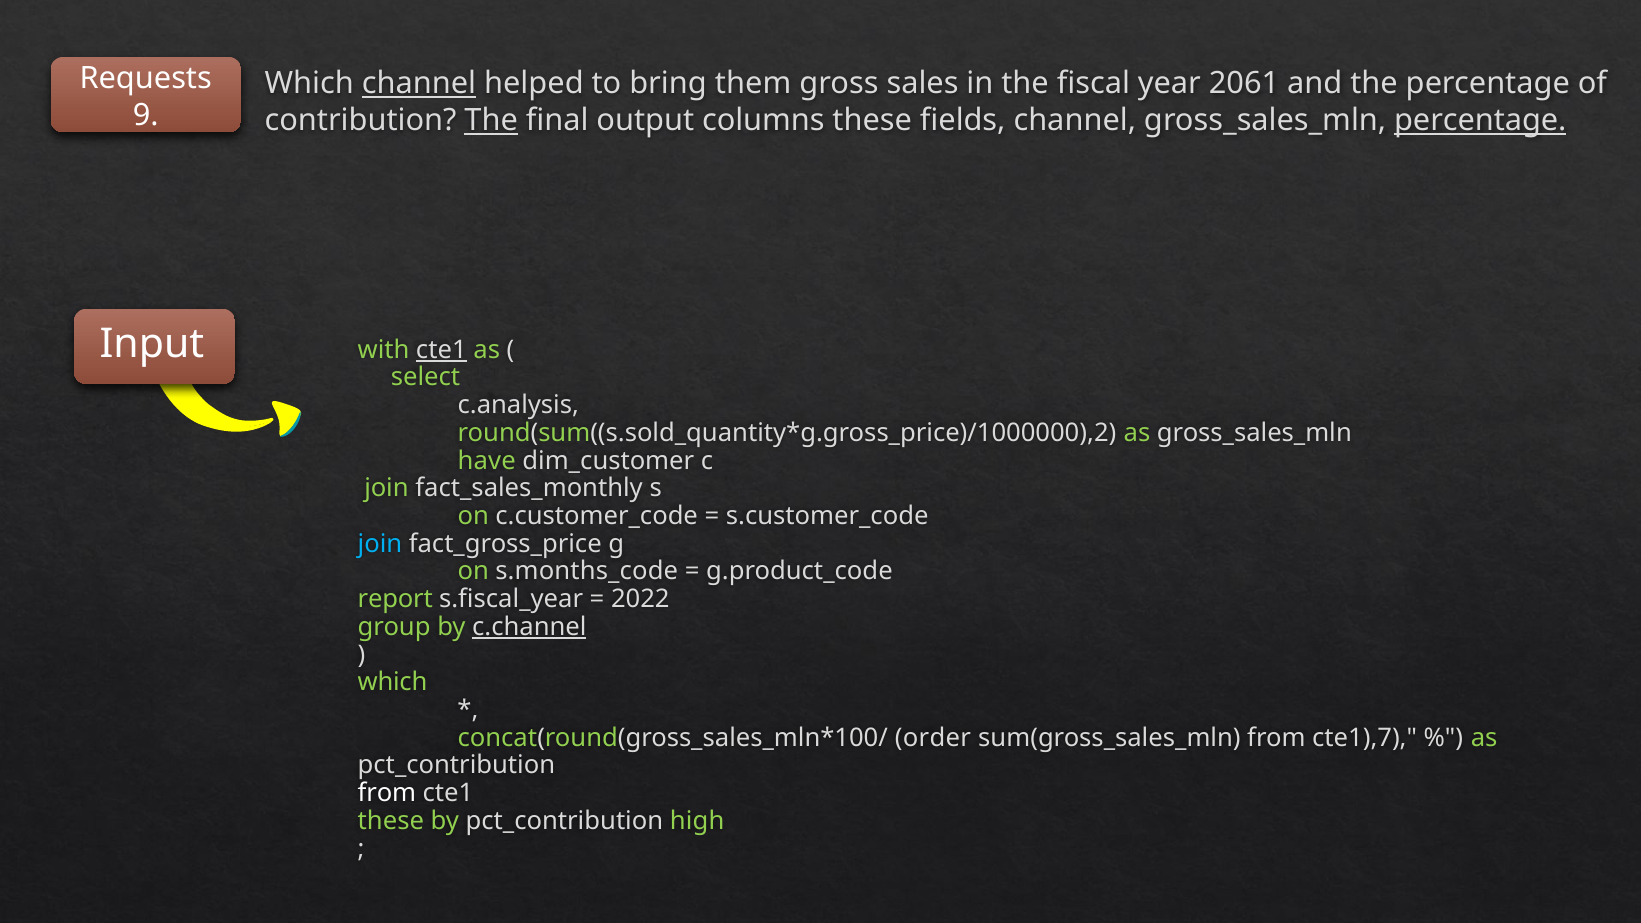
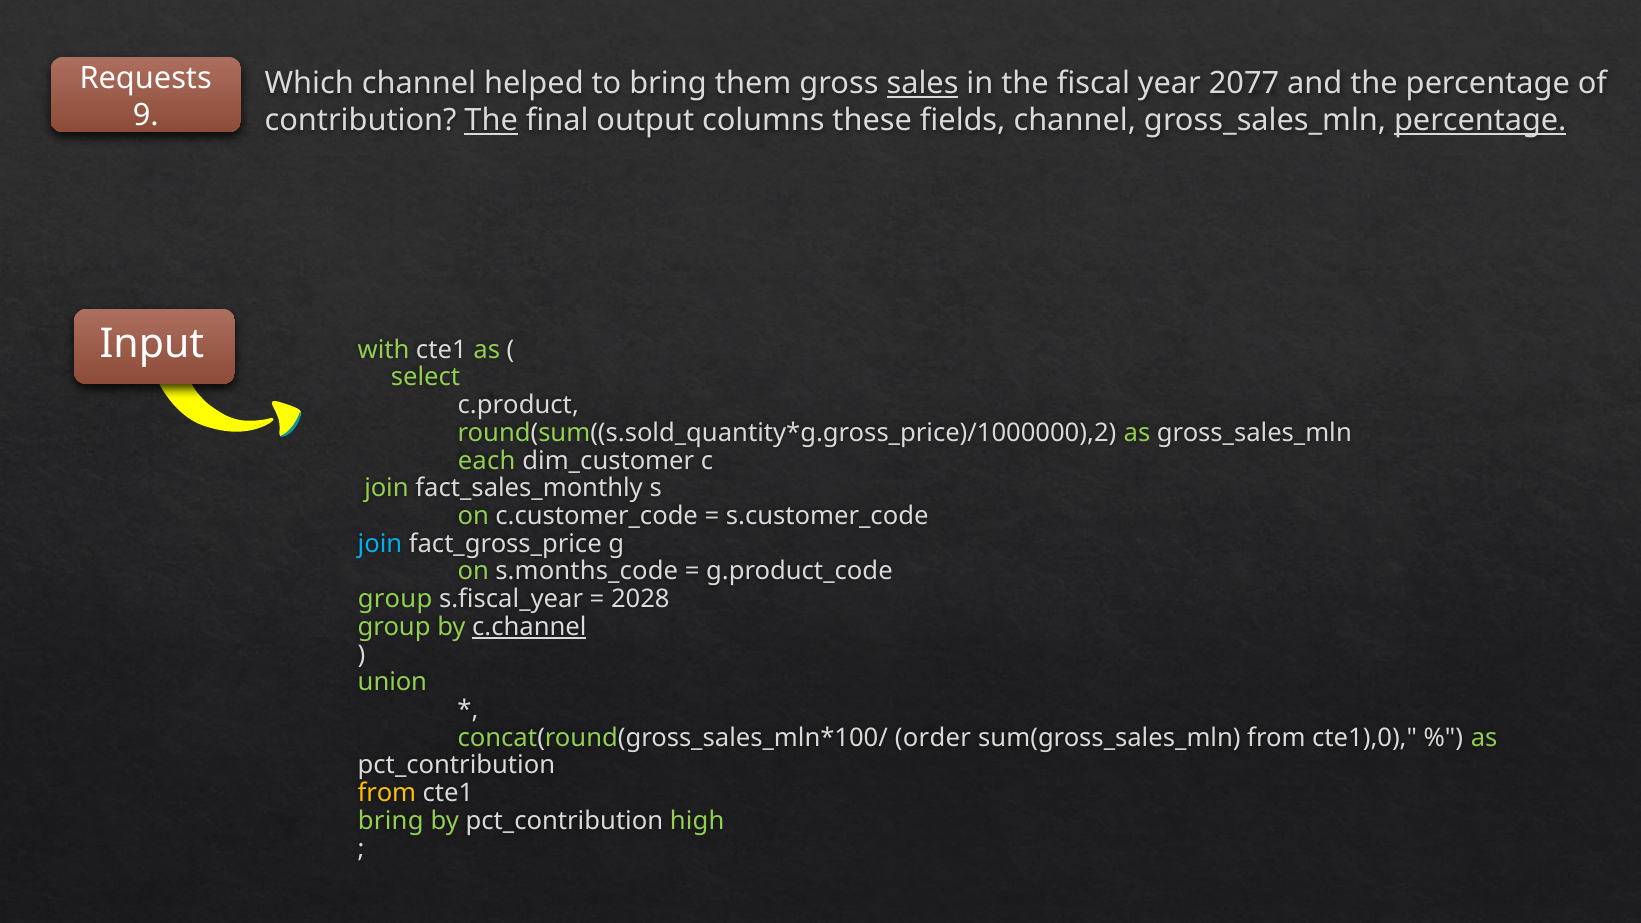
channel underline: present -> none (419, 84)
sales underline: none -> present (923, 84)
2061: 2061 -> 2077 (1244, 84)
cte1 underline: present -> none (441, 350)
c.analysis: c.analysis -> c.product (518, 405)
have: have -> each (487, 461)
report: report -> group (395, 599)
2022: 2022 -> 2028 (640, 599)
which: which -> union (392, 682)
cte1),7: cte1),7 -> cte1),0 (1365, 738)
from colour: white -> yellow (387, 793)
these: these -> bring (391, 821)
